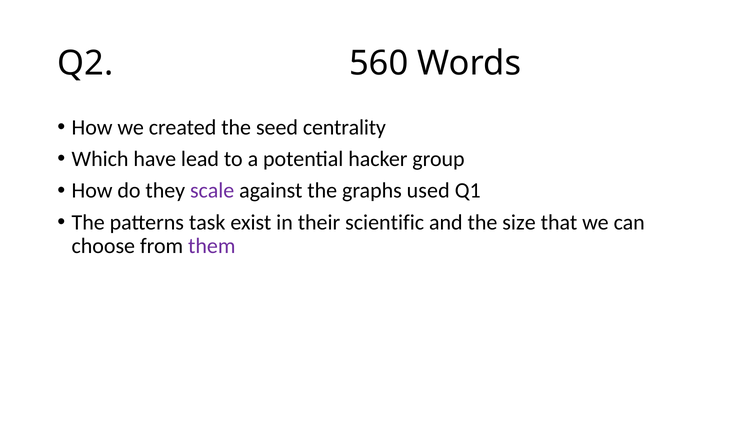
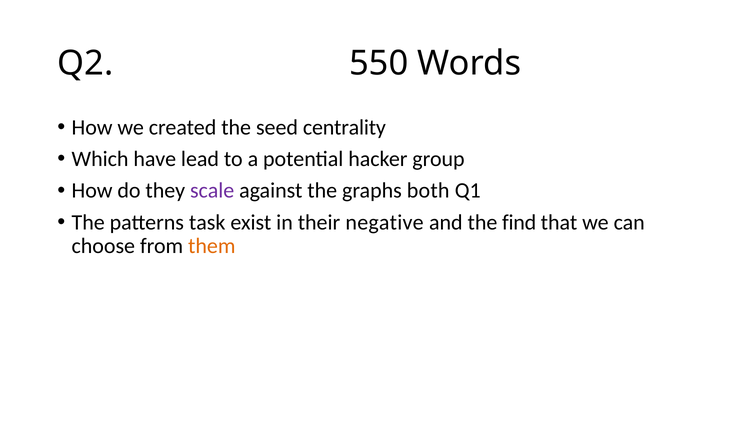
560: 560 -> 550 (379, 63)
used: used -> both (428, 191)
scientific: scientific -> negative (385, 222)
size: size -> find (519, 222)
them colour: purple -> orange (212, 246)
